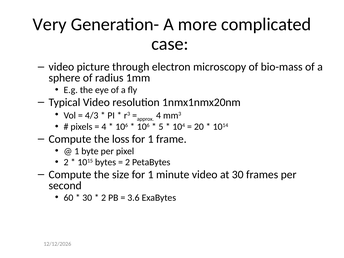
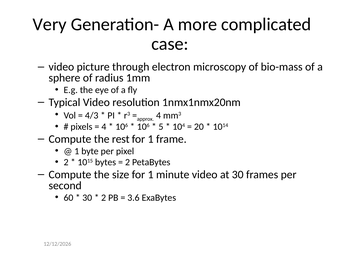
loss: loss -> rest (121, 139)
